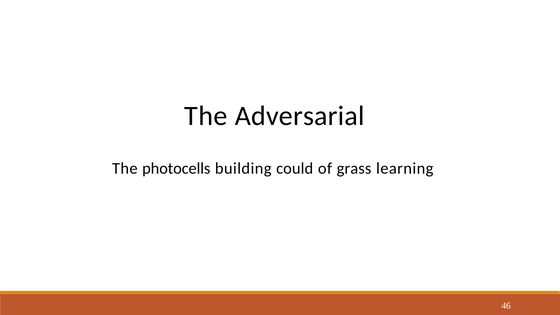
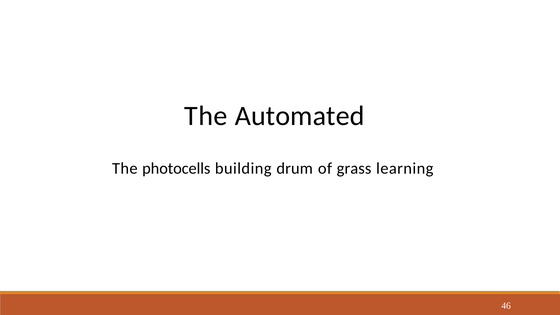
Adversarial: Adversarial -> Automated (300, 116)
could: could -> drum (295, 168)
